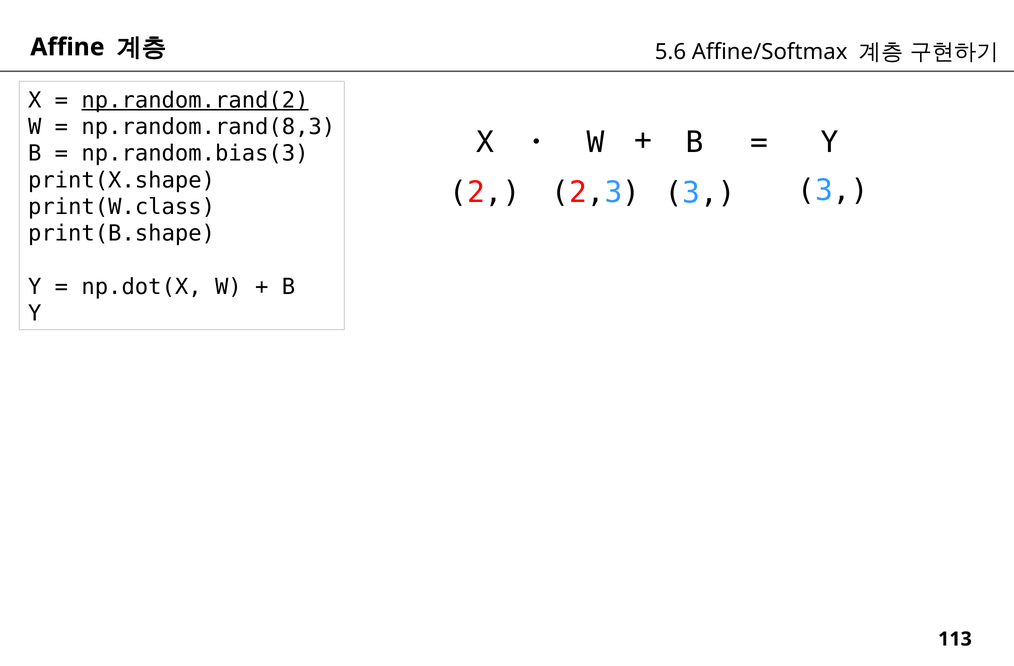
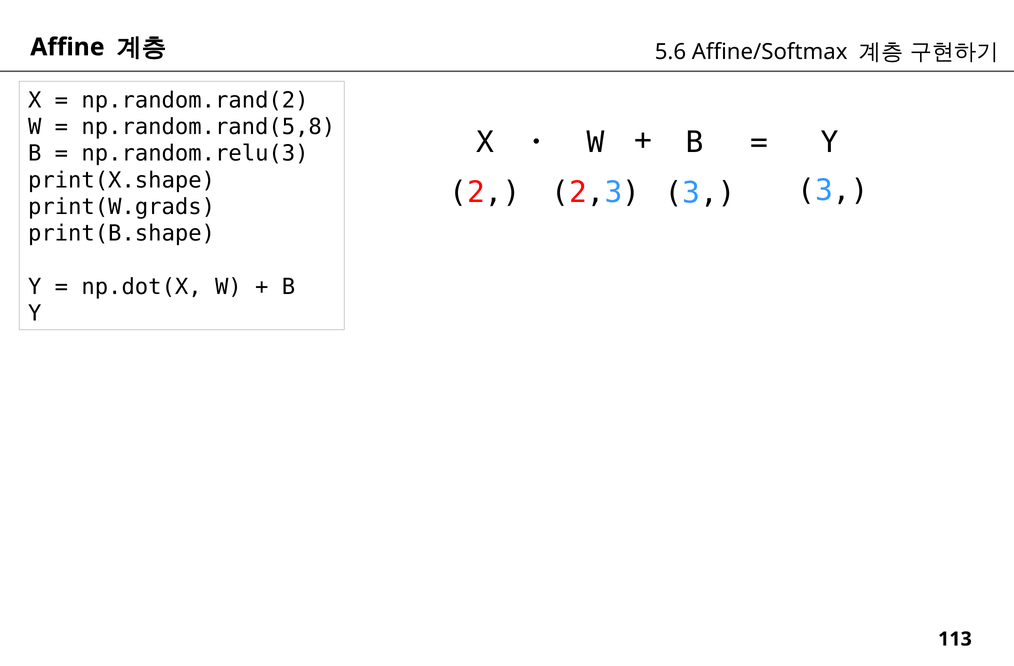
np.random.rand(2 underline: present -> none (195, 100)
np.random.rand(8,3: np.random.rand(8,3 -> np.random.rand(5,8 (208, 127)
np.random.bias(3: np.random.bias(3 -> np.random.relu(3 (195, 154)
print(W.class: print(W.class -> print(W.grads (122, 207)
